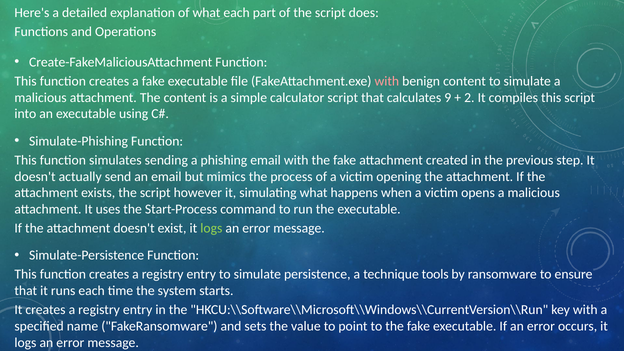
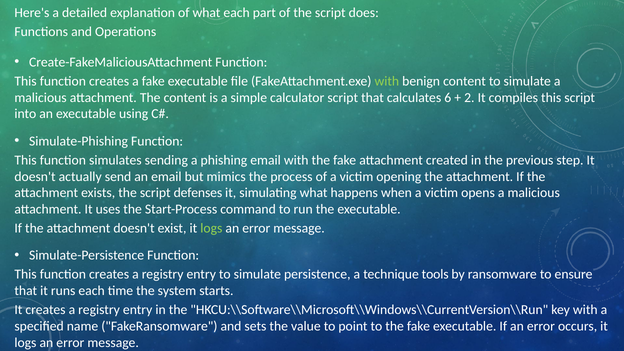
with colour: pink -> light green (387, 81)
9: 9 -> 6 (448, 98)
however: however -> defenses (198, 193)
